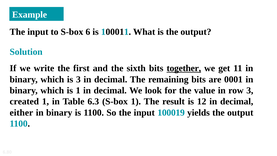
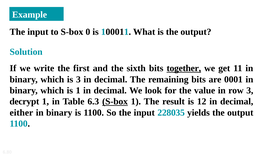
6: 6 -> 0 (88, 32)
created: created -> decrypt (24, 101)
S-box underline: none -> present (115, 101)
100019: 100019 -> 228035 (171, 112)
